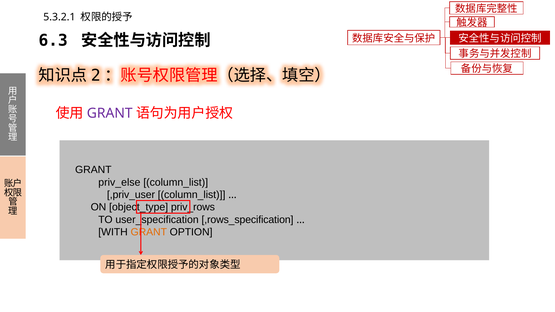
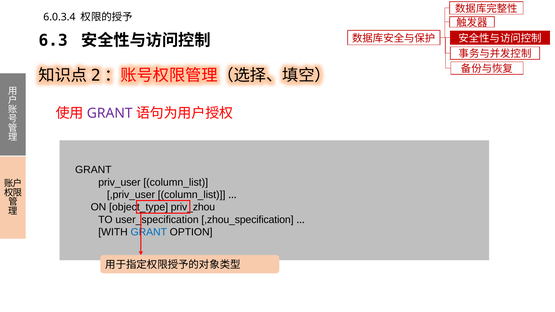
5.3.2.1: 5.3.2.1 -> 6.0.3.4 (59, 17)
priv_else: priv_else -> priv_user (119, 182)
priv_rows: priv_rows -> priv_zhou (193, 207)
,rows_specification: ,rows_specification -> ,zhou_specification (247, 220)
GRANT colour: orange -> blue (149, 232)
